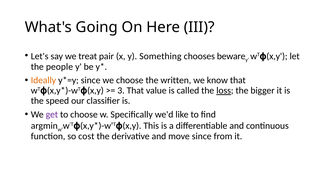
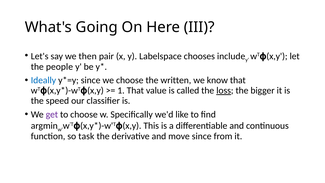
treat: treat -> then (88, 56)
Something: Something -> Labelspace (160, 56)
beware: beware -> include (231, 56)
Ideally colour: orange -> blue (43, 80)
3: 3 -> 1 (121, 90)
cost: cost -> task (86, 136)
